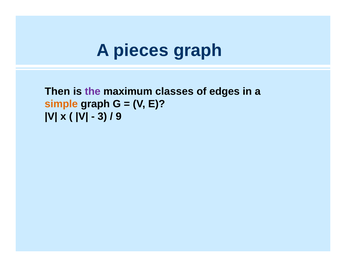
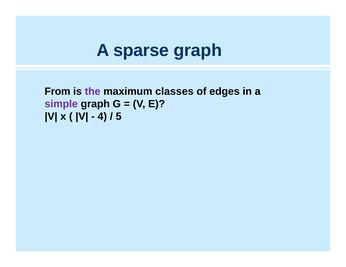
pieces: pieces -> sparse (141, 50)
Then: Then -> From (57, 92)
simple colour: orange -> purple (61, 104)
3: 3 -> 4 (102, 117)
9: 9 -> 5 (119, 117)
